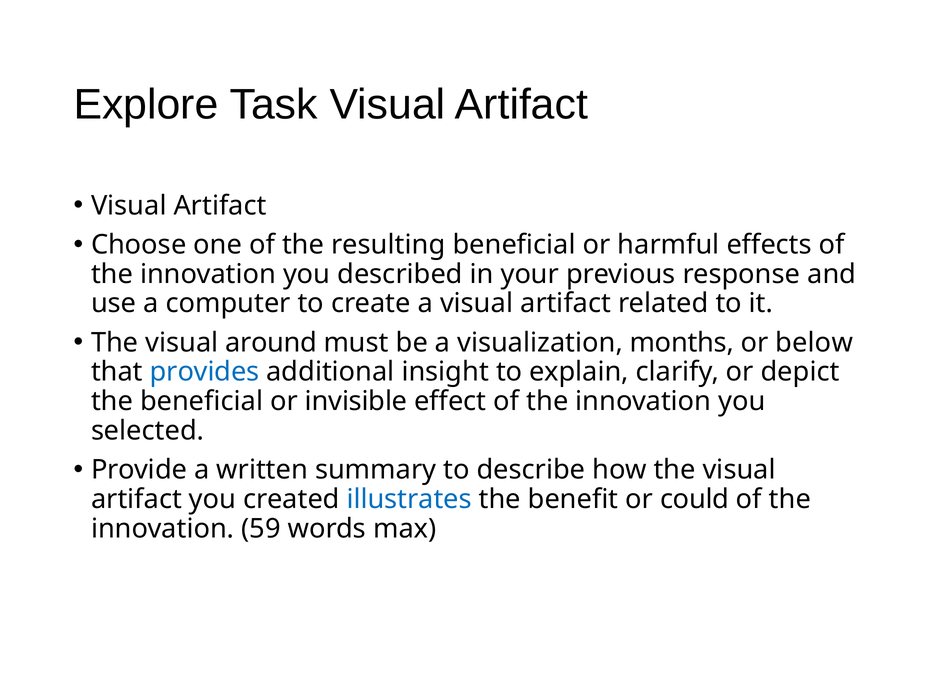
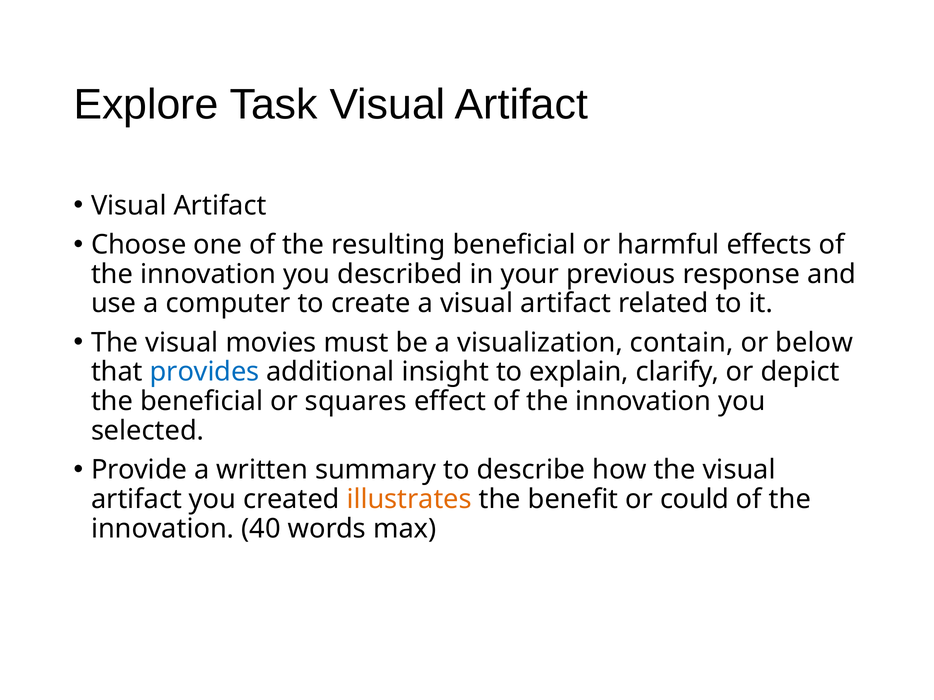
around: around -> movies (271, 343)
months: months -> contain (682, 343)
invisible: invisible -> squares (356, 402)
illustrates colour: blue -> orange (409, 500)
59: 59 -> 40 (261, 529)
